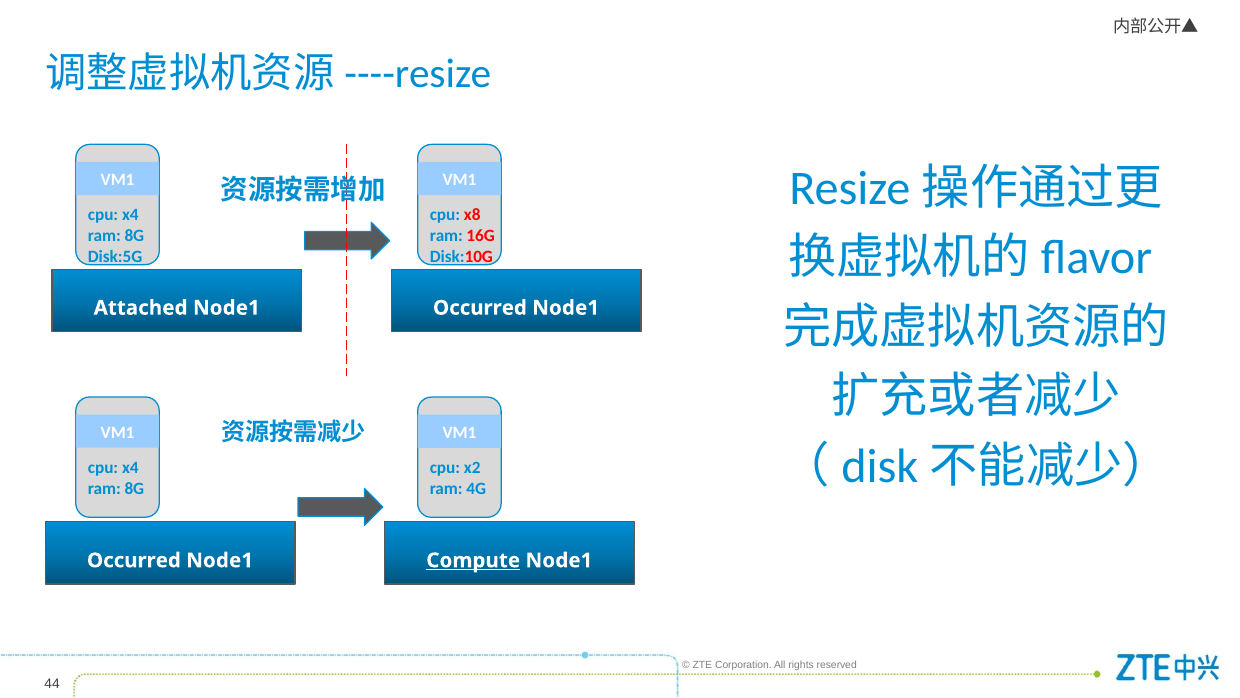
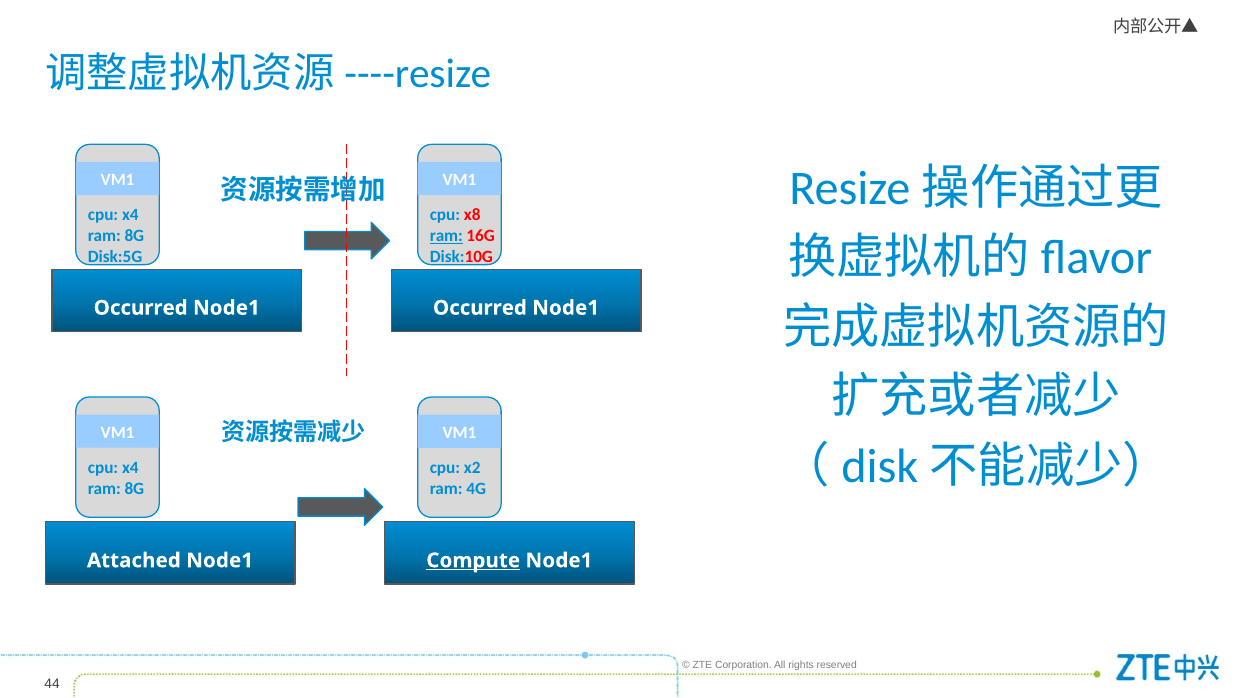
ram underline: none -> present (446, 236)
Attached: Attached -> Occurred (141, 308)
Occurred: Occurred -> Attached (134, 560)
